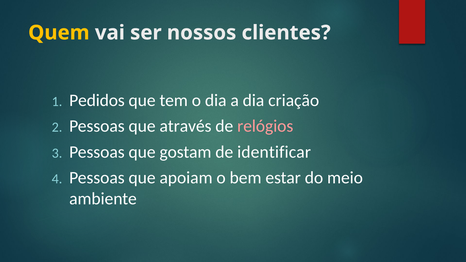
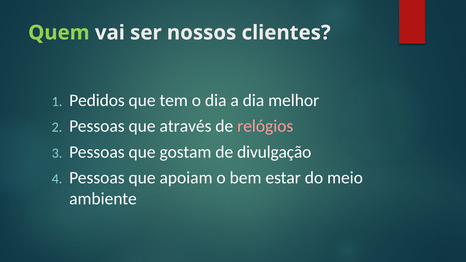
Quem colour: yellow -> light green (59, 33)
criação: criação -> melhor (294, 100)
identificar: identificar -> divulgação (274, 152)
